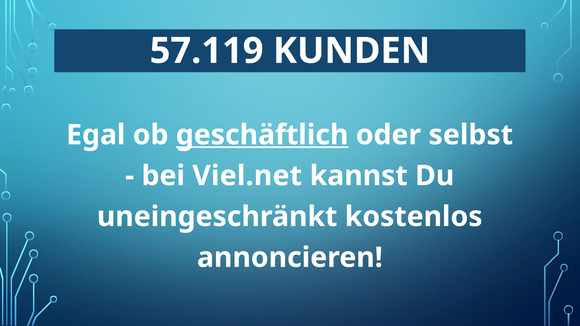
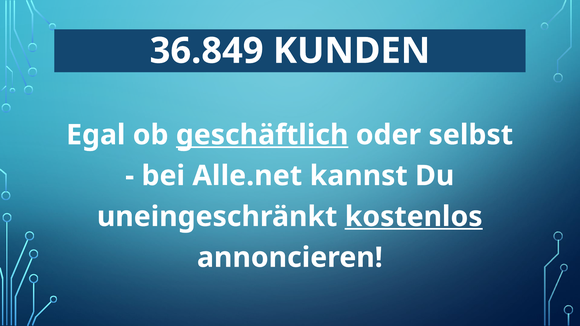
57.119: 57.119 -> 36.849 (207, 51)
Viel.net: Viel.net -> Alle.net (247, 176)
kostenlos underline: none -> present (414, 217)
